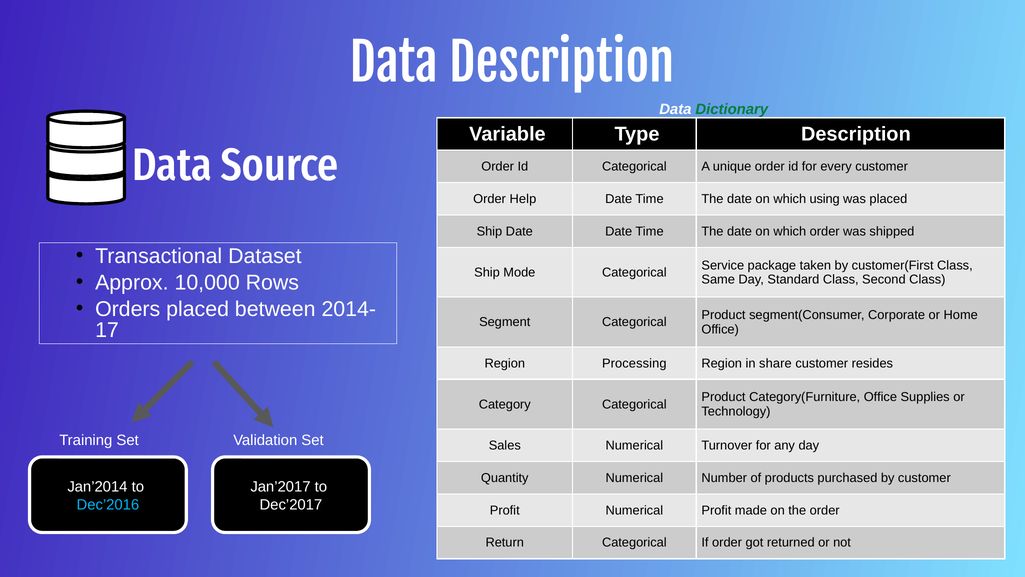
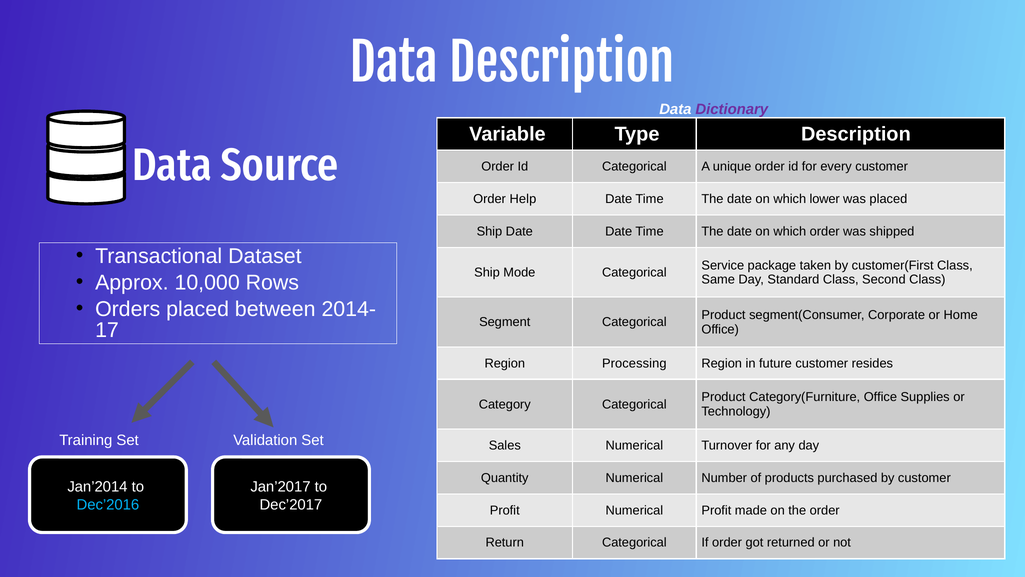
Dictionary colour: green -> purple (732, 109)
using: using -> lower (825, 199)
share: share -> future (775, 363)
